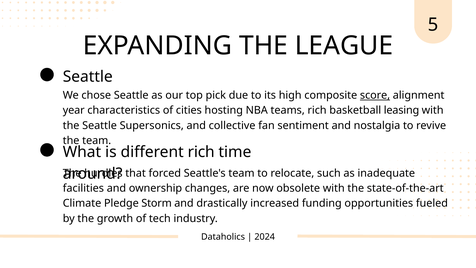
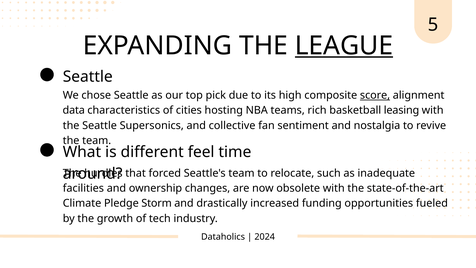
LEAGUE underline: none -> present (344, 46)
year: year -> data (74, 110)
different rich: rich -> feel (201, 152)
